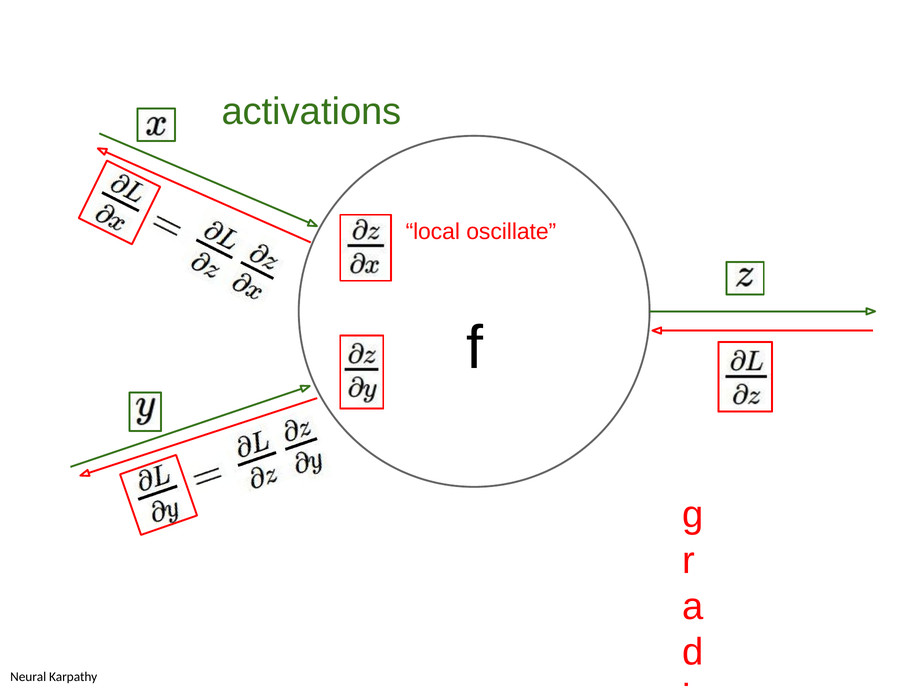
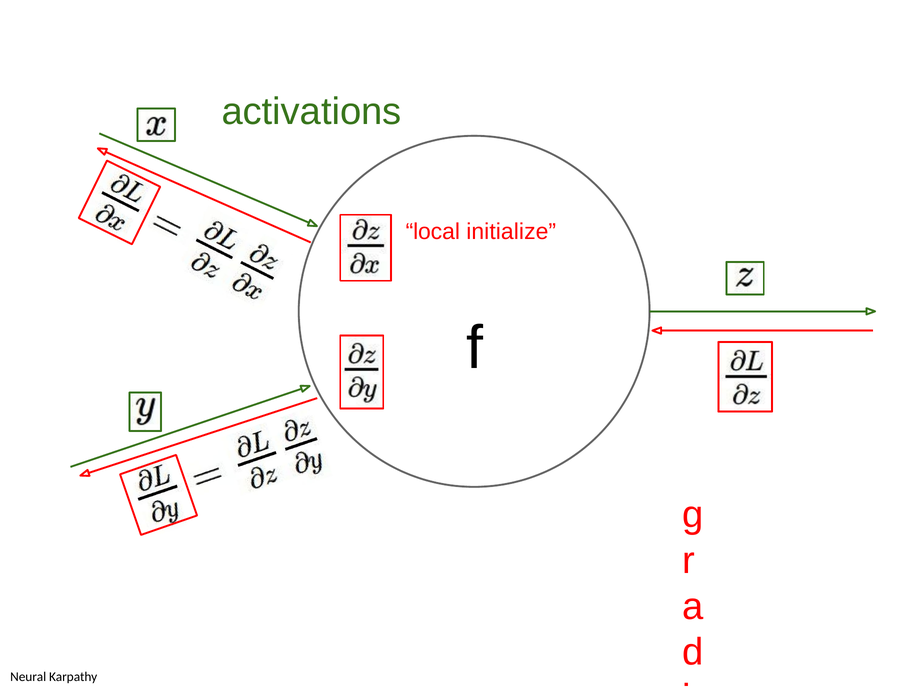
oscillate: oscillate -> initialize (511, 231)
